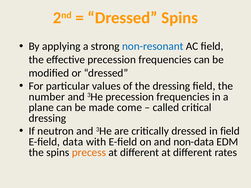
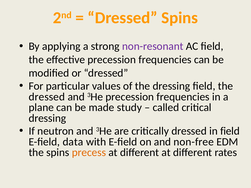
non-resonant colour: blue -> purple (153, 46)
number: number -> dressed (47, 97)
come: come -> study (129, 108)
non-data: non-data -> non-free (194, 142)
